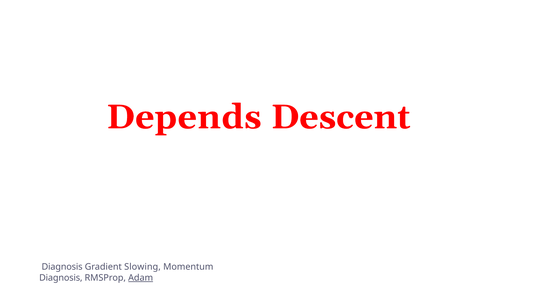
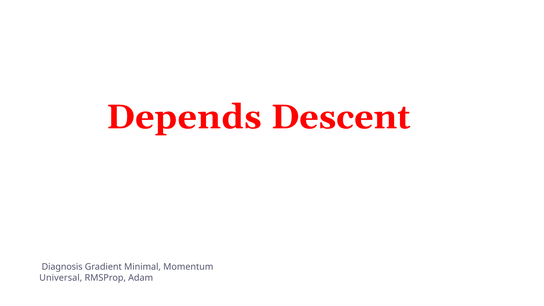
Slowing: Slowing -> Minimal (143, 267)
Diagnosis: Diagnosis -> Universal (61, 278)
Adam underline: present -> none (141, 278)
